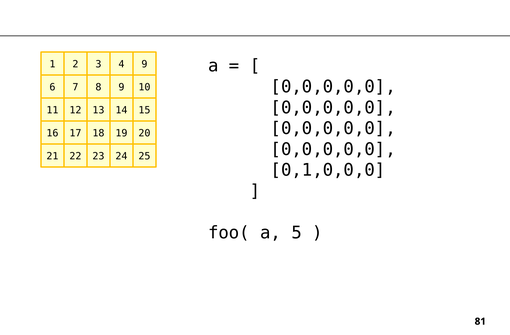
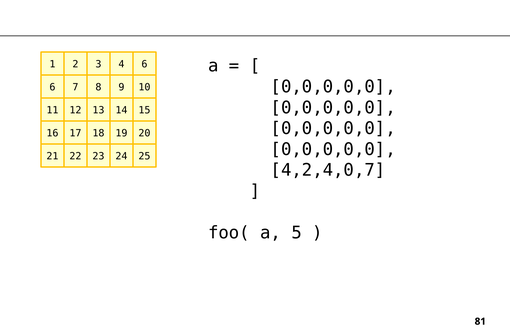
4 9: 9 -> 6 (144, 64)
0,1,0,0,0: 0,1,0,0,0 -> 4,2,4,0,7 (328, 170)
